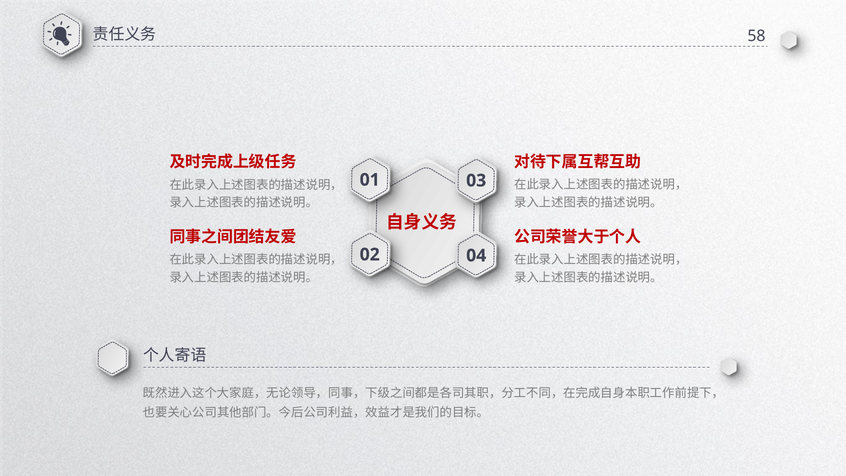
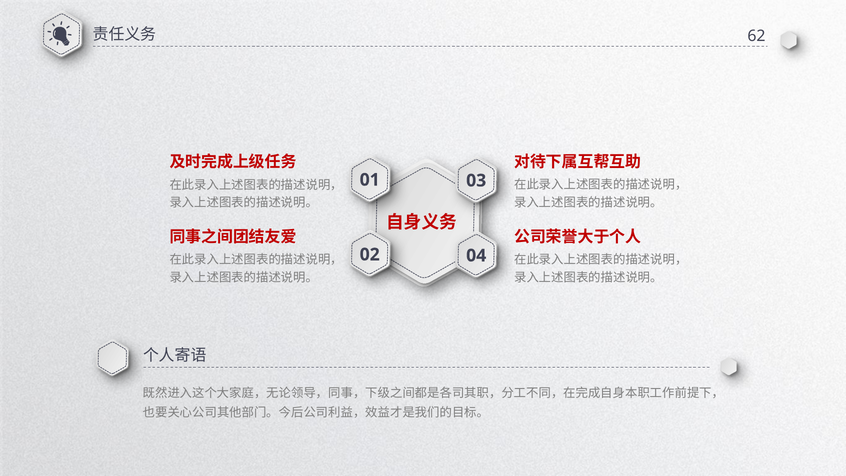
58: 58 -> 62 (757, 36)
